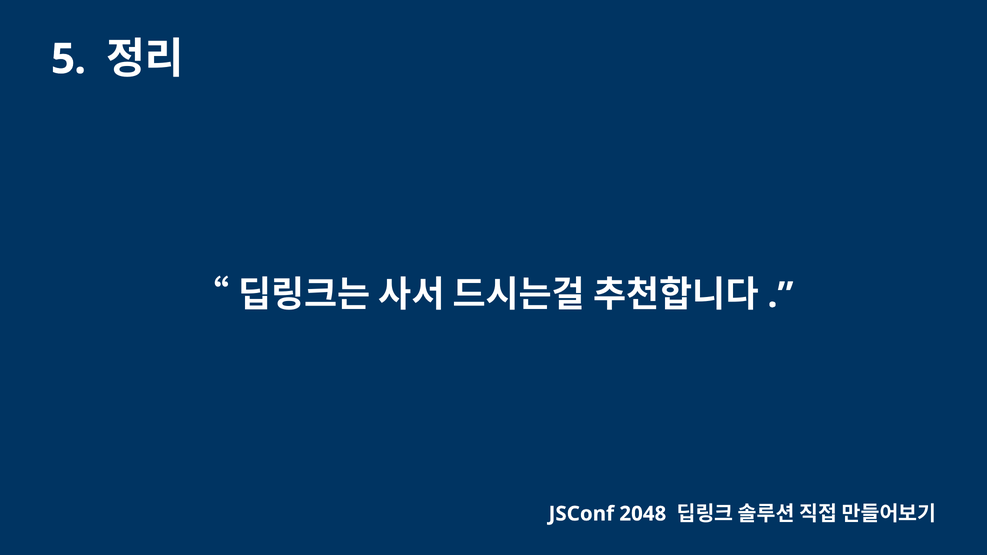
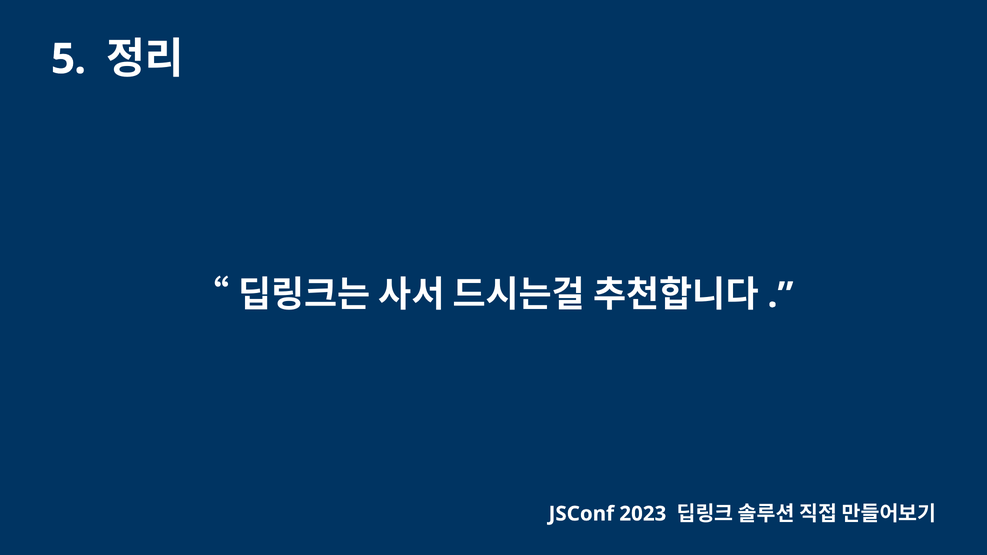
2048: 2048 -> 2023 (643, 514)
